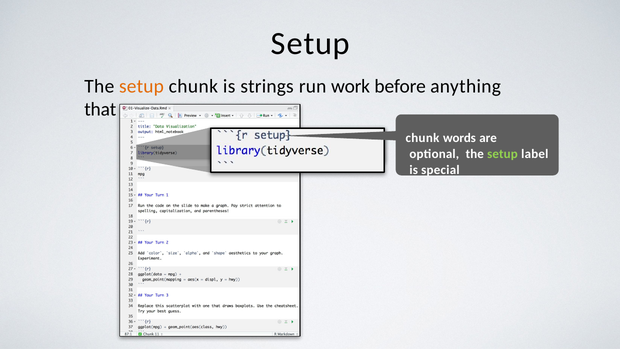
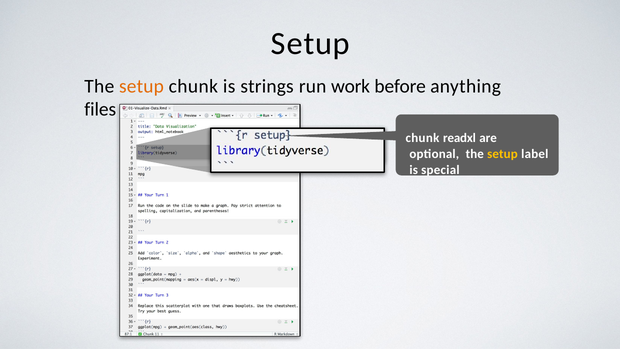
that: that -> files (100, 110)
words: words -> readxl (459, 138)
setup colour: light green -> yellow (502, 154)
